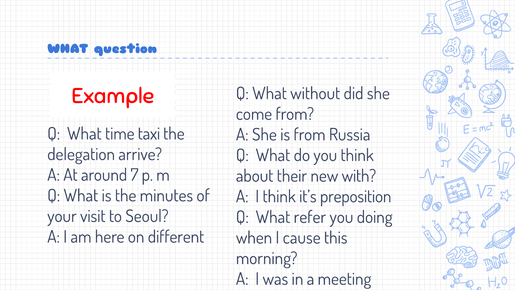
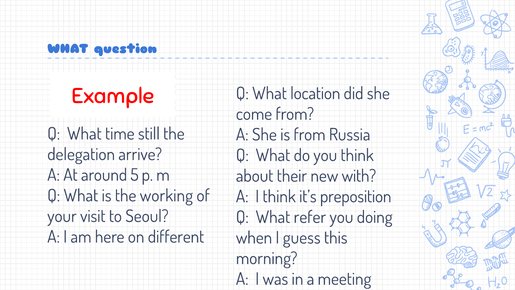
without: without -> location (315, 93)
taxi: taxi -> still (149, 134)
7: 7 -> 5 (134, 175)
minutes: minutes -> working (166, 196)
cause: cause -> guess (302, 238)
